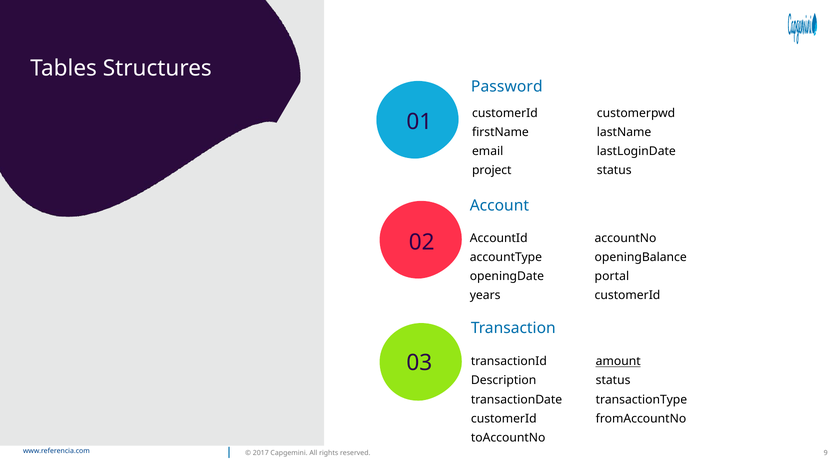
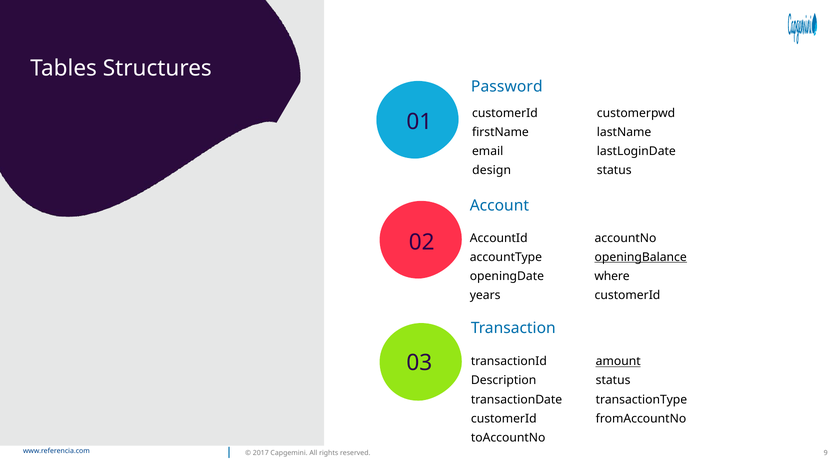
project: project -> design (492, 170)
openingBalance underline: none -> present (641, 257)
portal: portal -> where (612, 276)
